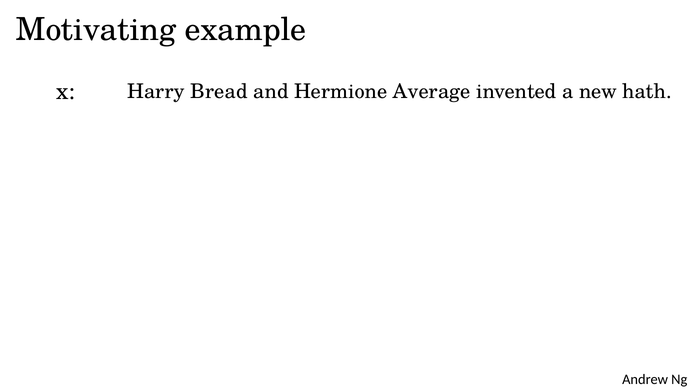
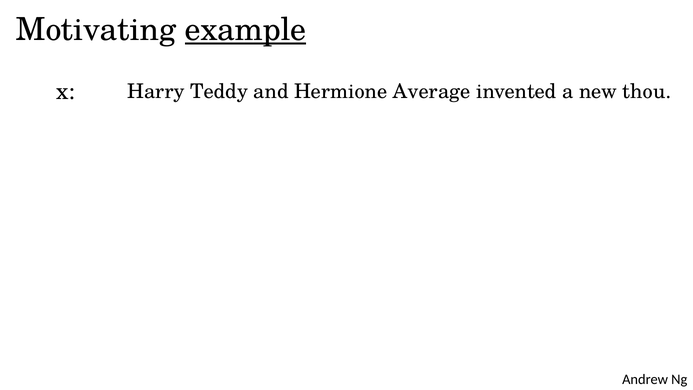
example underline: none -> present (246, 30)
Bread: Bread -> Teddy (219, 91)
hath: hath -> thou (647, 91)
